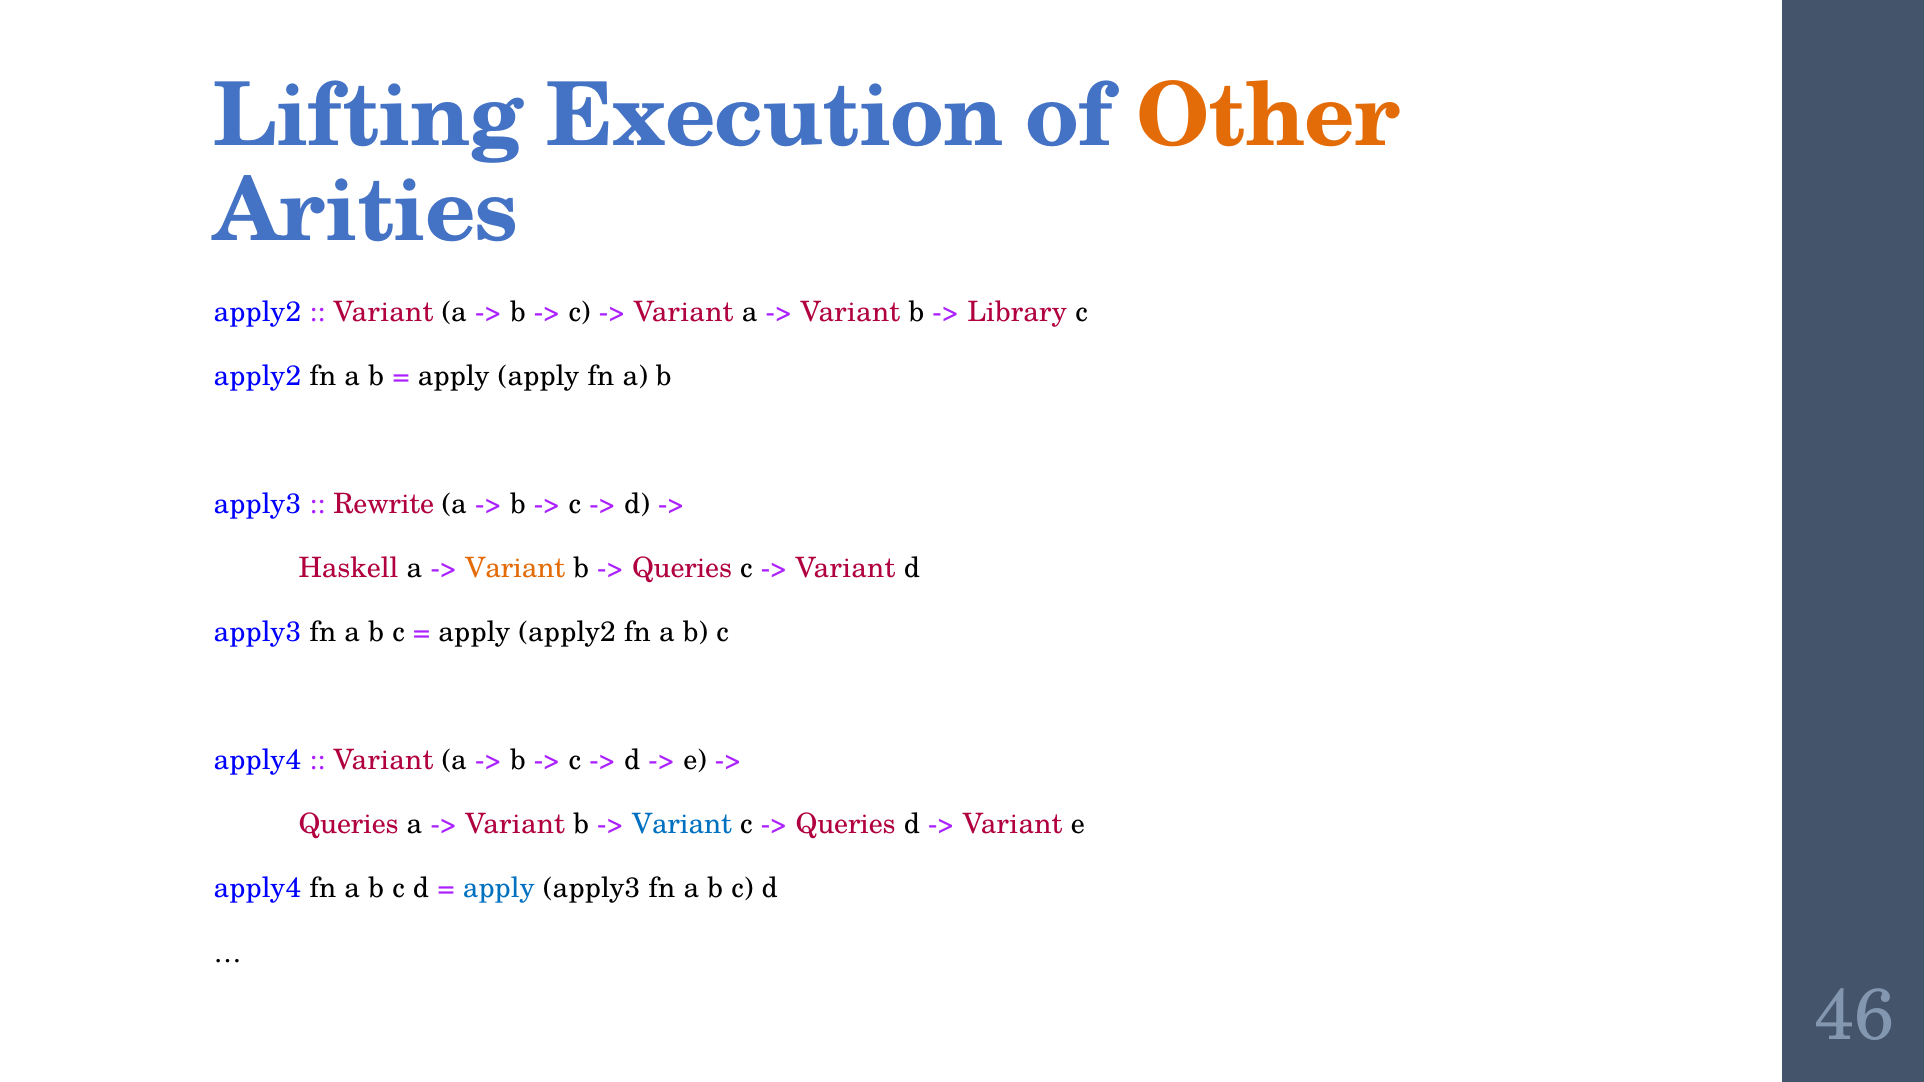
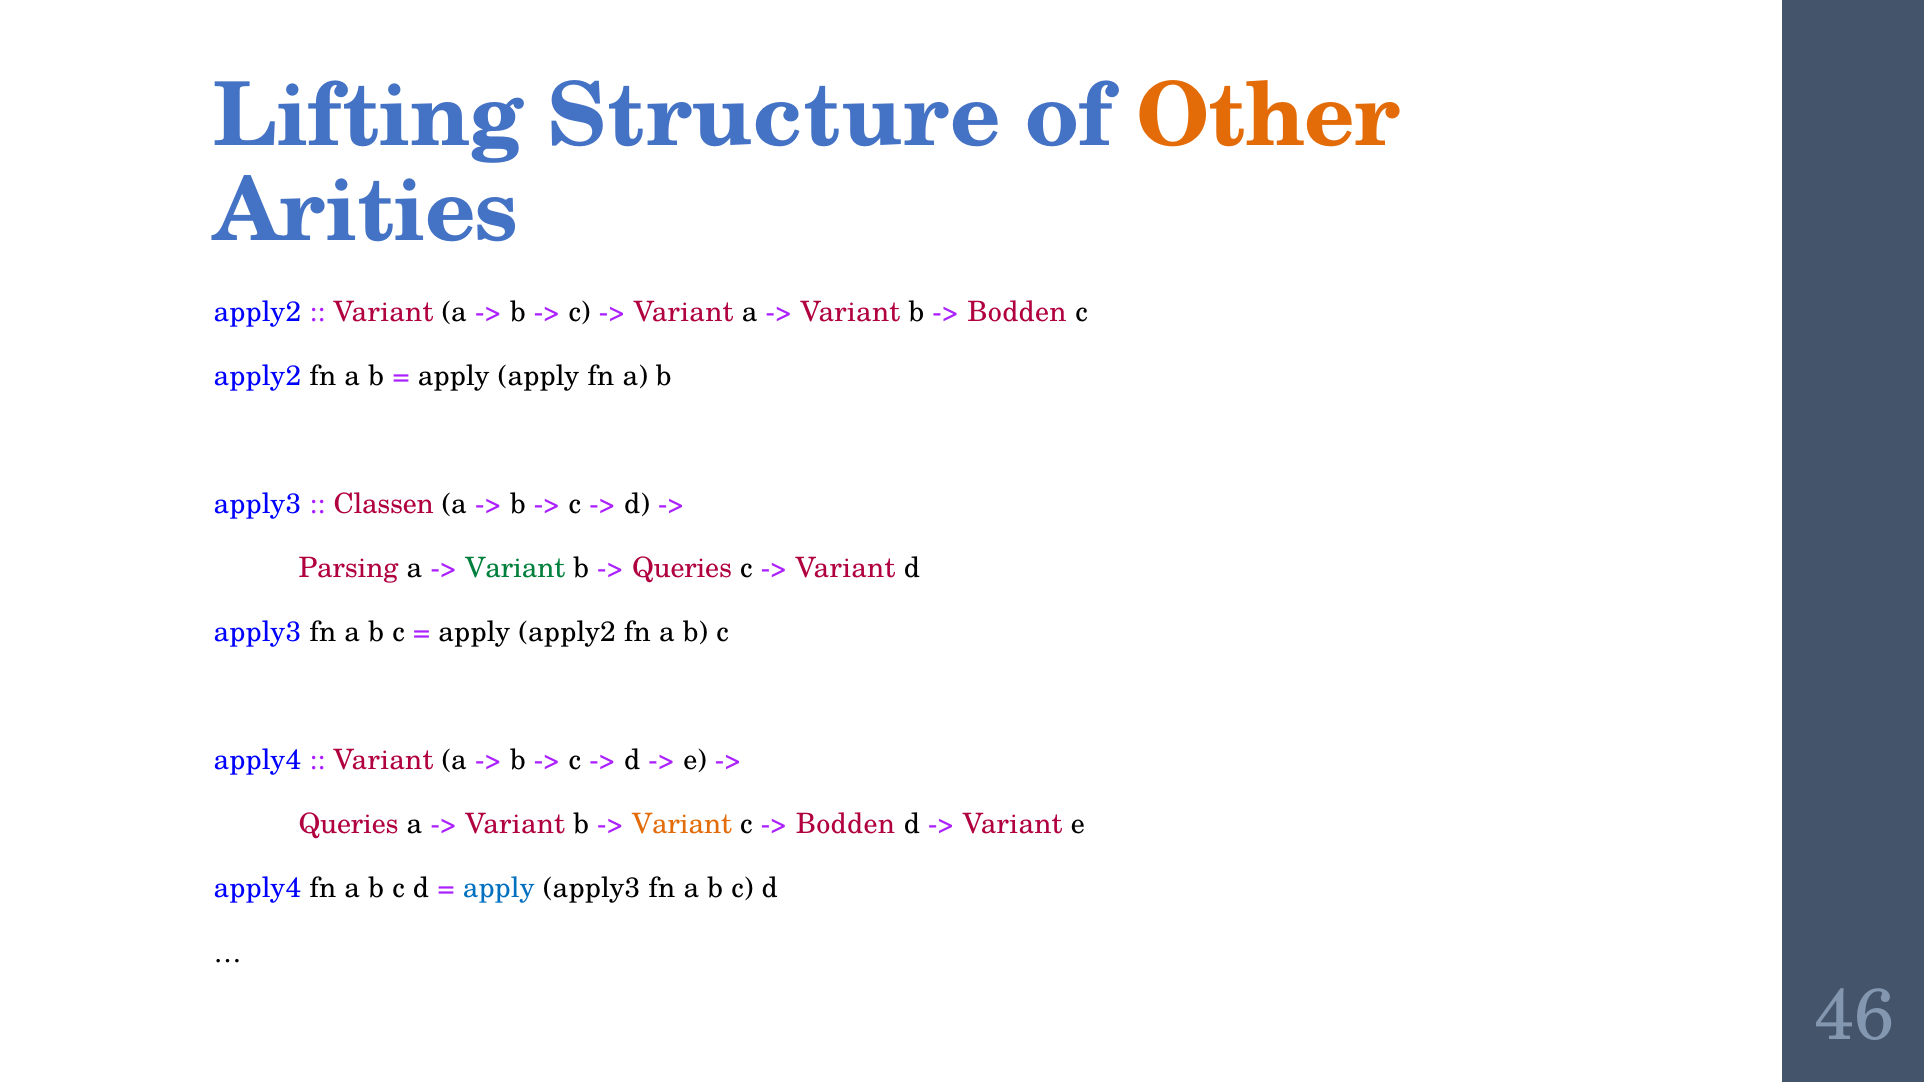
Execution: Execution -> Structure (774, 116)
Library: Library -> Bodden (1017, 312)
Rewrite: Rewrite -> Classen (384, 504)
Haskell: Haskell -> Parsing (349, 569)
Variant colour: orange -> green (515, 569)
Variant colour: blue -> orange (682, 825)
Queries: Queries -> Bodden (845, 825)
